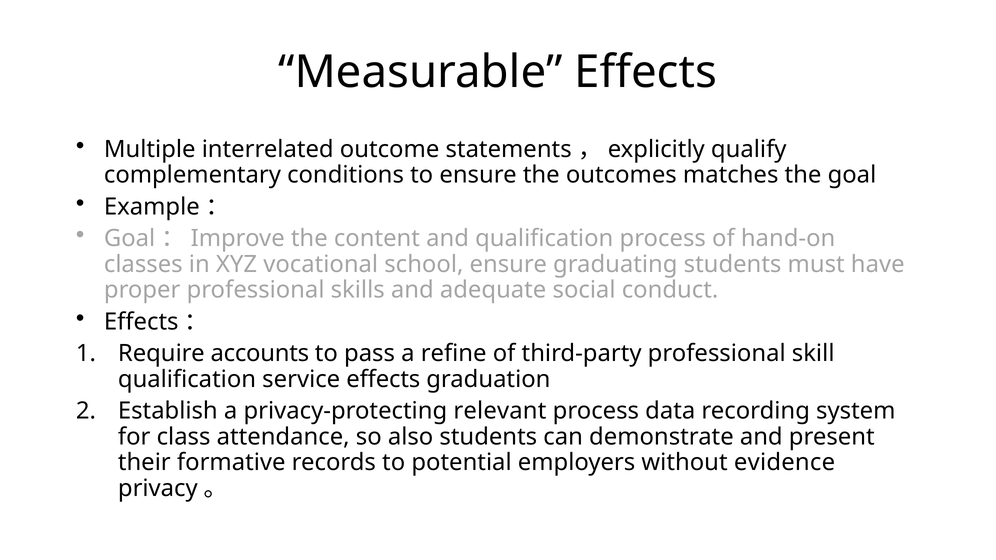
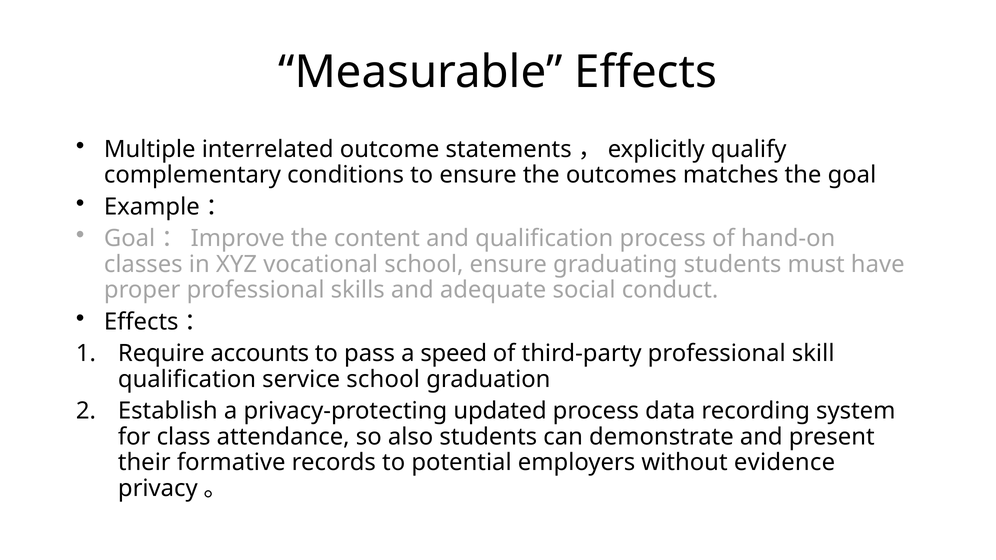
refine: refine -> speed (454, 354)
service effects: effects -> school (383, 379)
relevant: relevant -> updated (500, 411)
